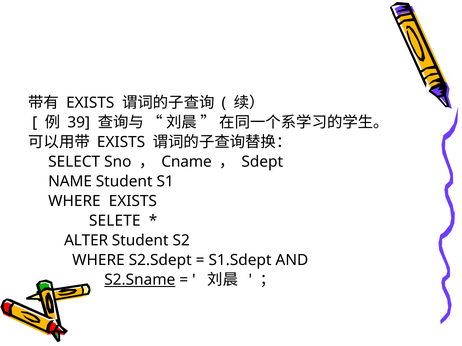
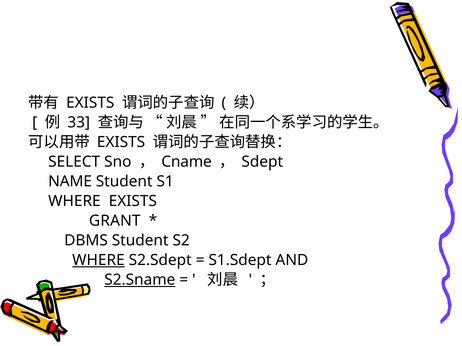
39: 39 -> 33 (79, 123)
SELETE: SELETE -> GRANT (115, 221)
ALTER: ALTER -> DBMS (86, 241)
WHERE underline: none -> present (98, 260)
